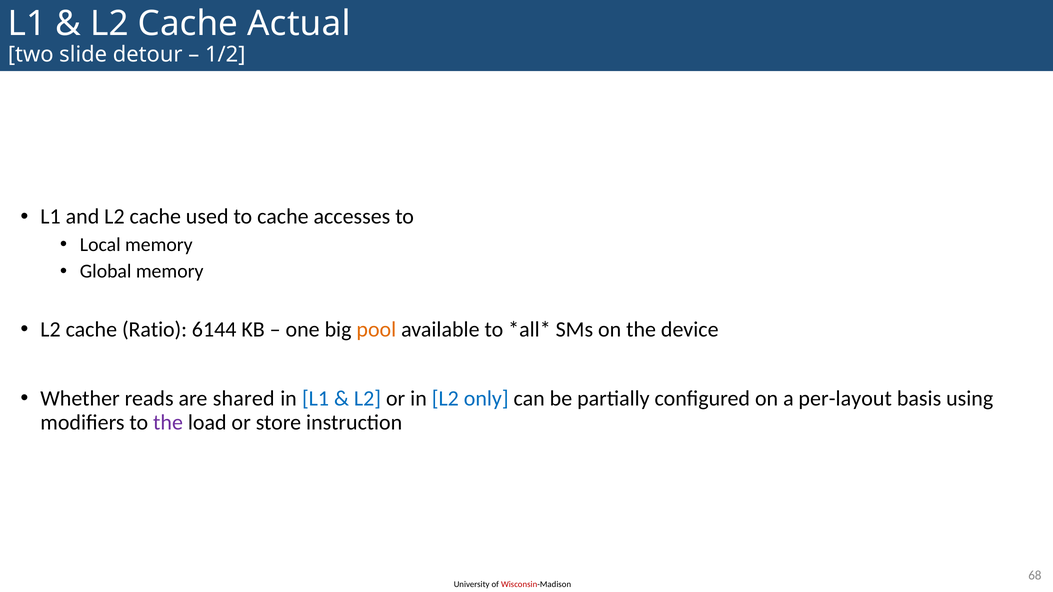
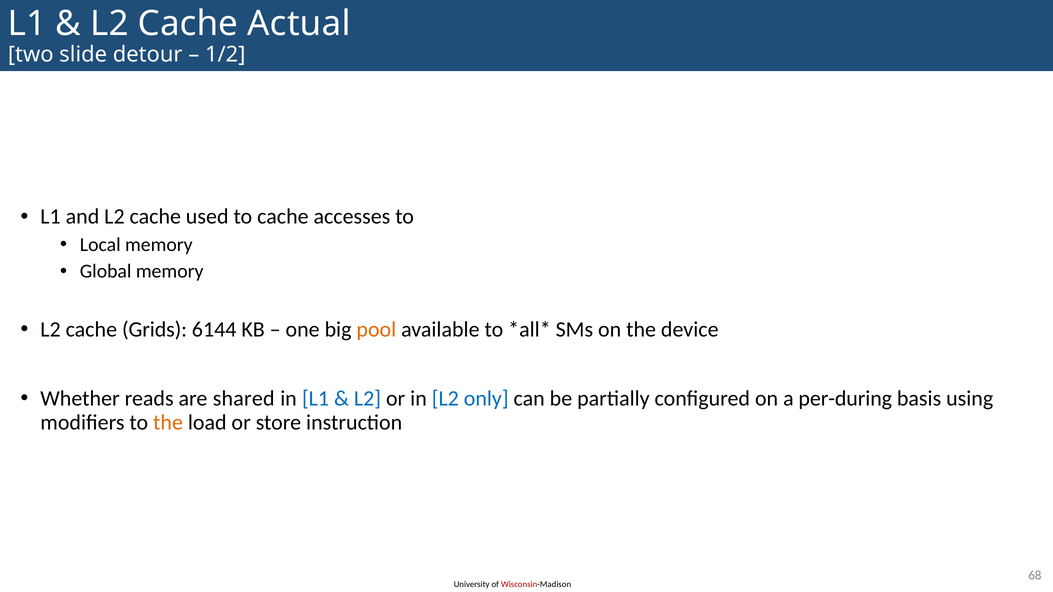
Ratio: Ratio -> Grids (155, 329)
per-layout: per-layout -> per-during (845, 399)
the colour: purple -> orange (168, 422)
